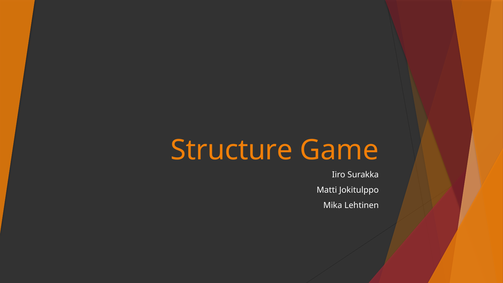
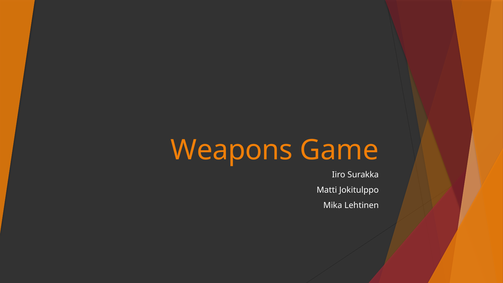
Structure: Structure -> Weapons (232, 150)
